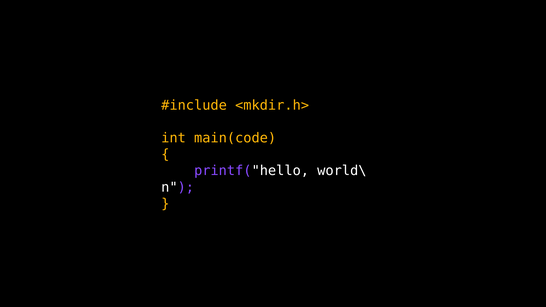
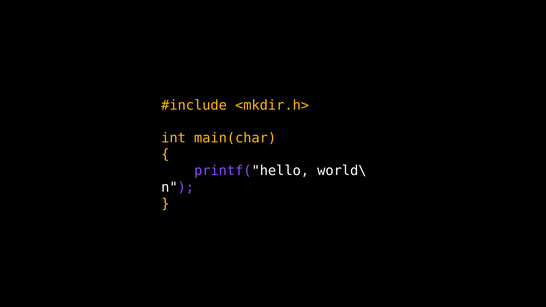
main(code: main(code -> main(char (235, 138)
